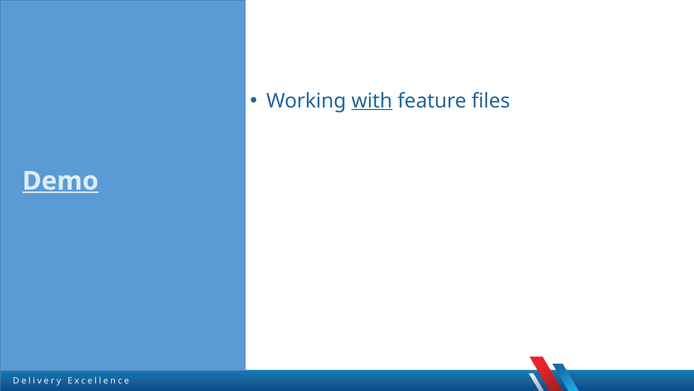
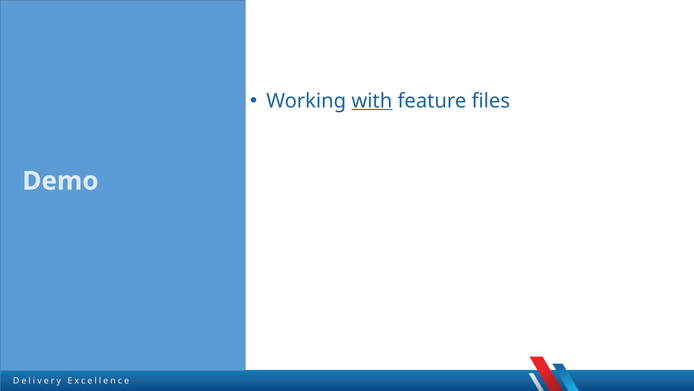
Demo underline: present -> none (60, 181)
